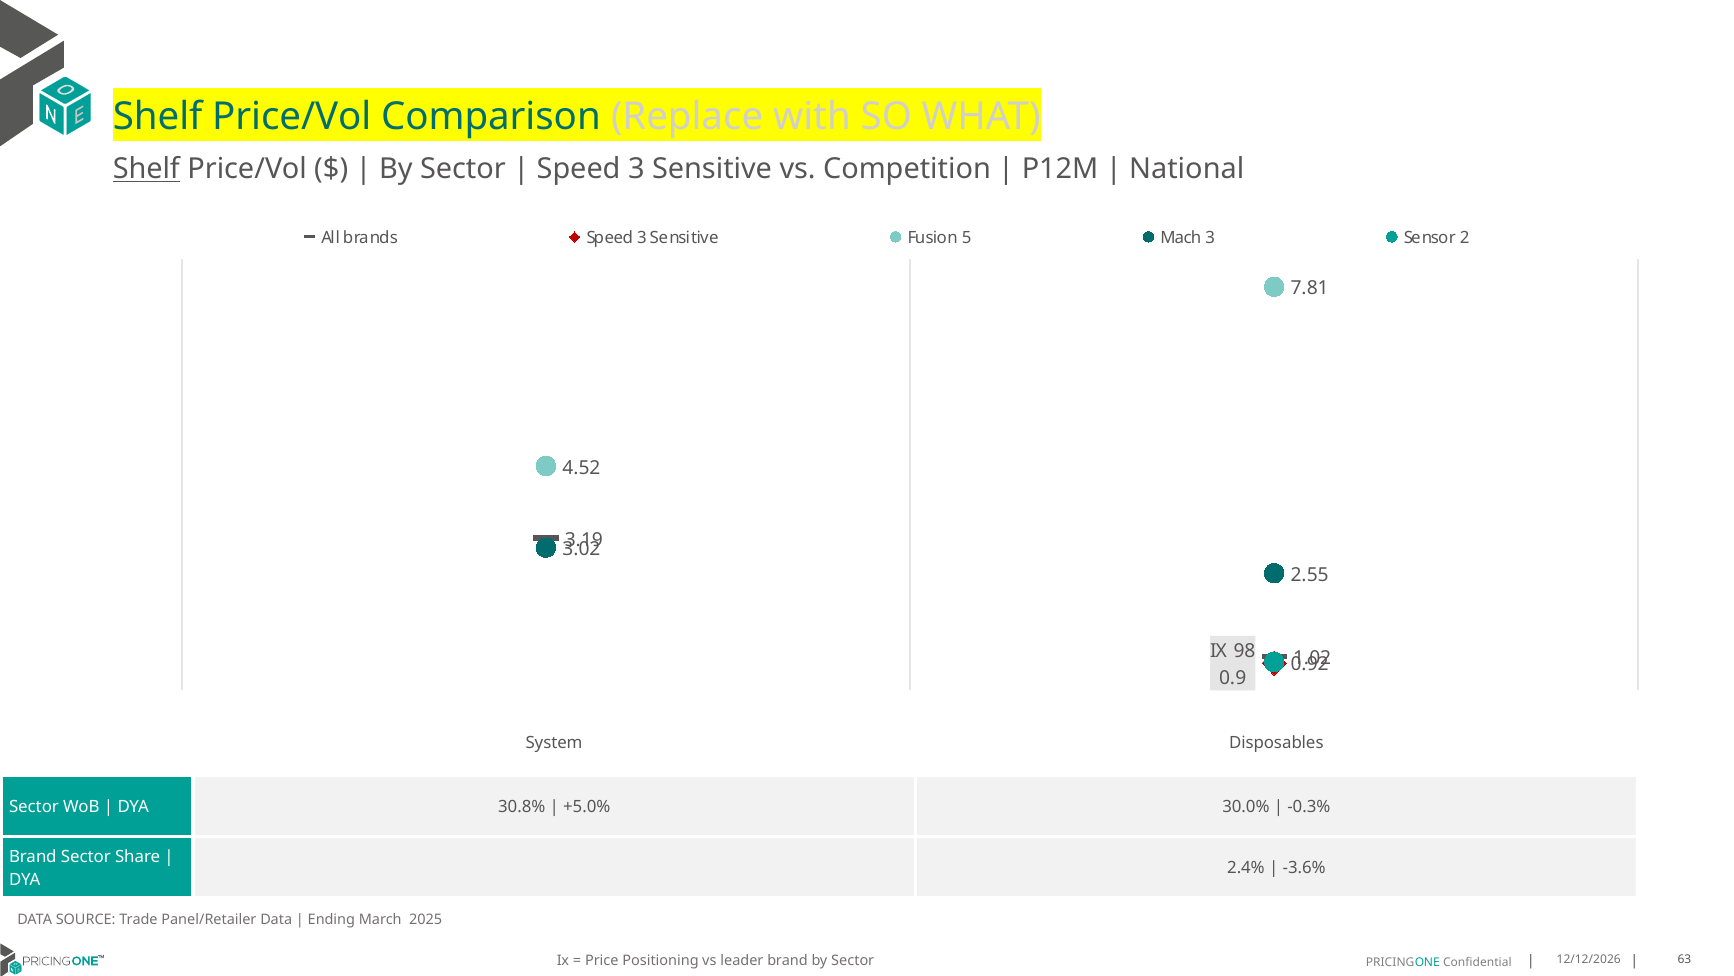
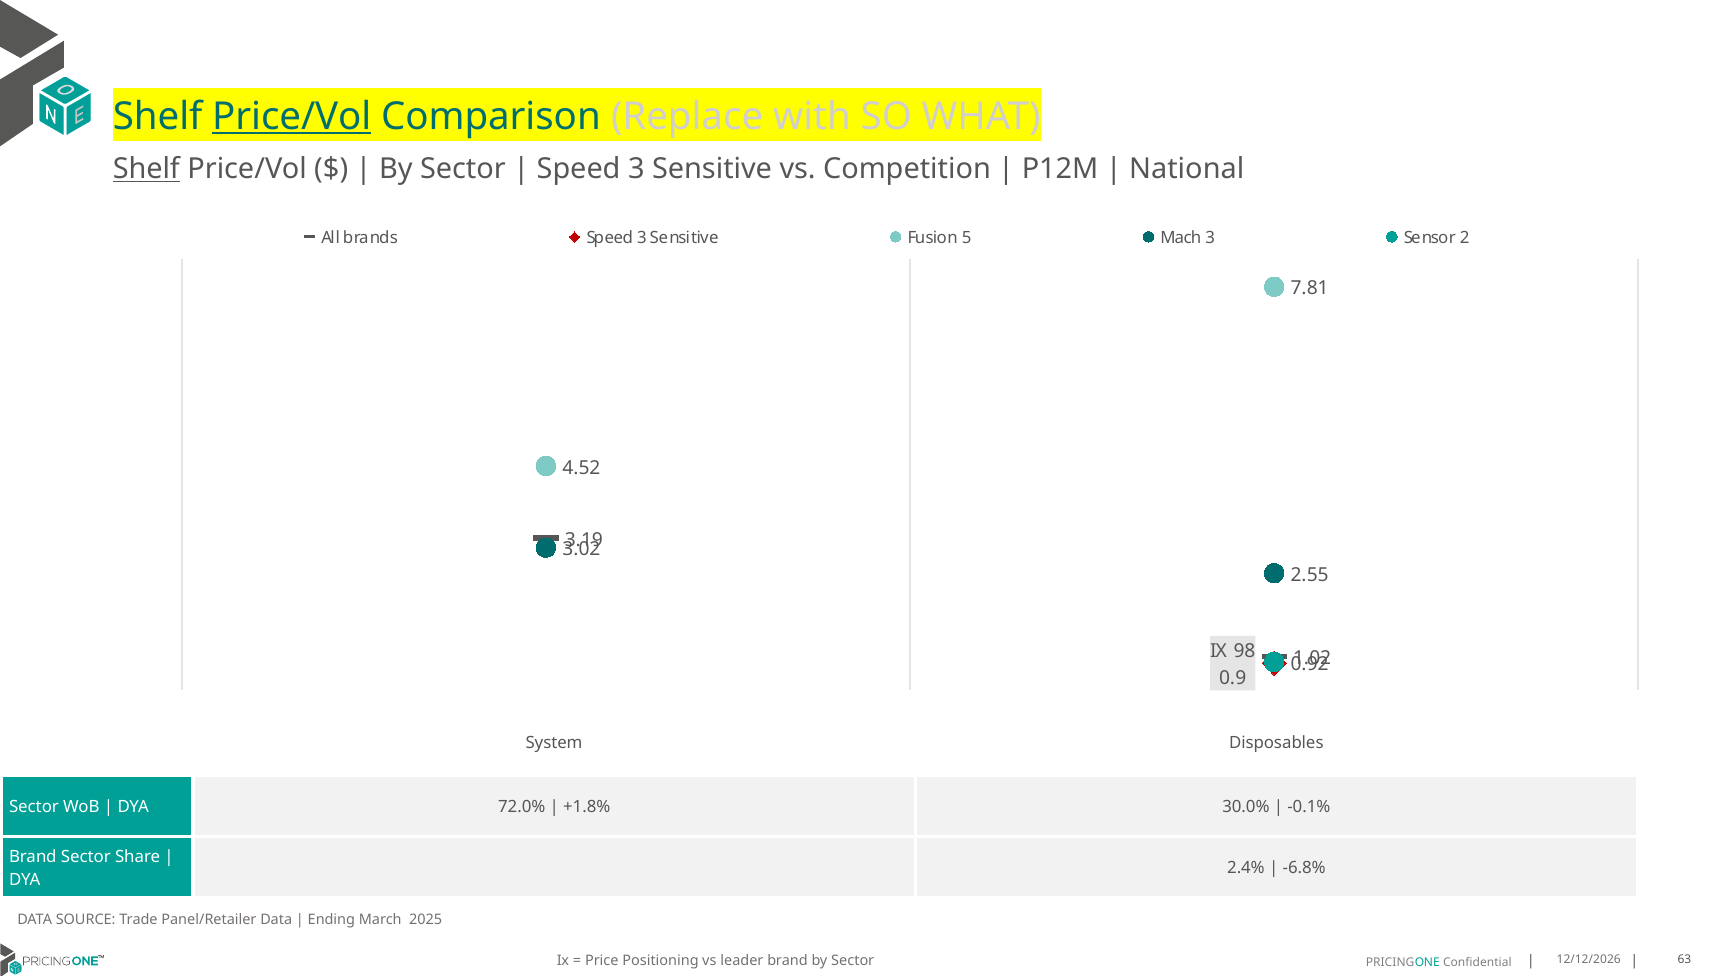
Price/Vol underline: none -> present (292, 117)
30.8%: 30.8% -> 72.0% (522, 806)
+5.0%: +5.0% -> +1.8% (587, 806)
-0.3%: -0.3% -> -0.1% (1309, 806)
-3.6%: -3.6% -> -6.8% (1304, 868)
